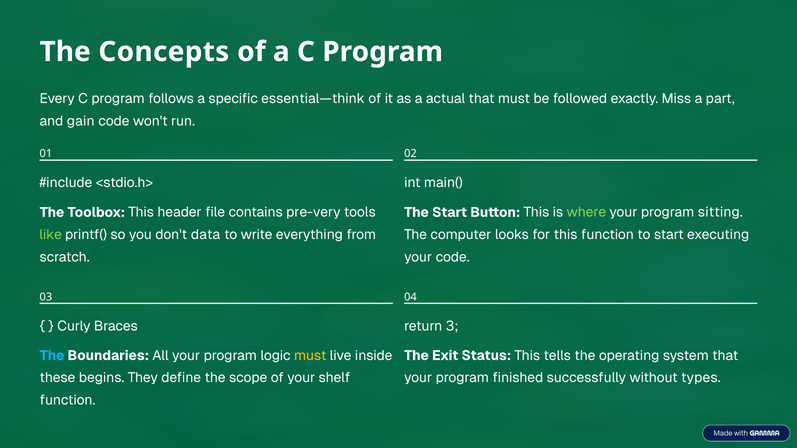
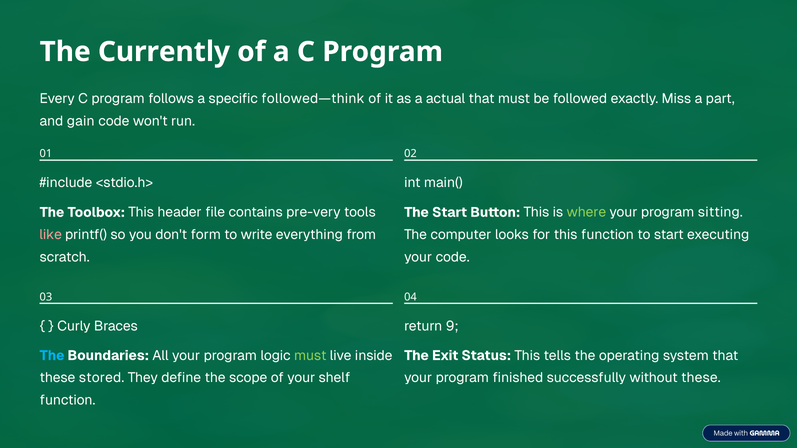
Concepts: Concepts -> Currently (164, 52)
essential—think: essential—think -> followed—think (313, 99)
like colour: light green -> pink (51, 235)
data: data -> form (206, 235)
3: 3 -> 9 (452, 326)
must colour: yellow -> light green (310, 356)
begins: begins -> stored (102, 378)
without types: types -> these (701, 378)
